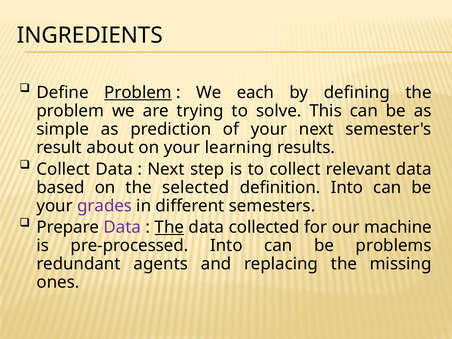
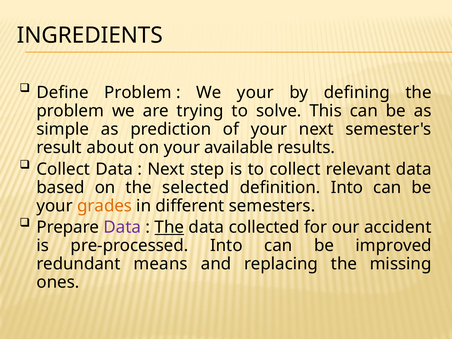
Problem underline: present -> none (138, 93)
We each: each -> your (255, 93)
learning: learning -> available (239, 148)
grades colour: purple -> orange (105, 206)
machine: machine -> accident (398, 227)
problems: problems -> improved (394, 246)
agents: agents -> means (161, 264)
